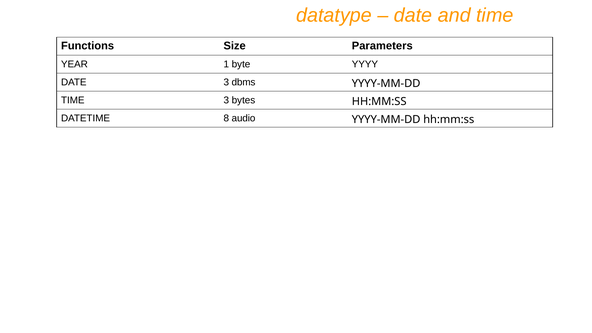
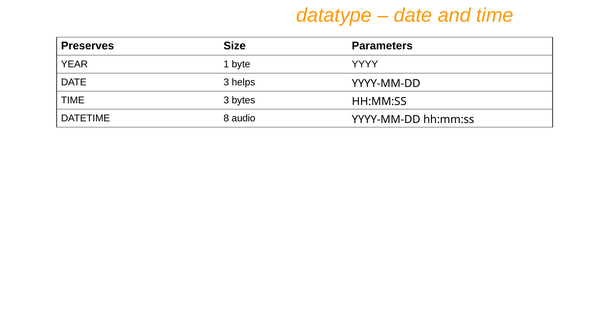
Functions: Functions -> Preserves (88, 46)
dbms: dbms -> helps (243, 82)
